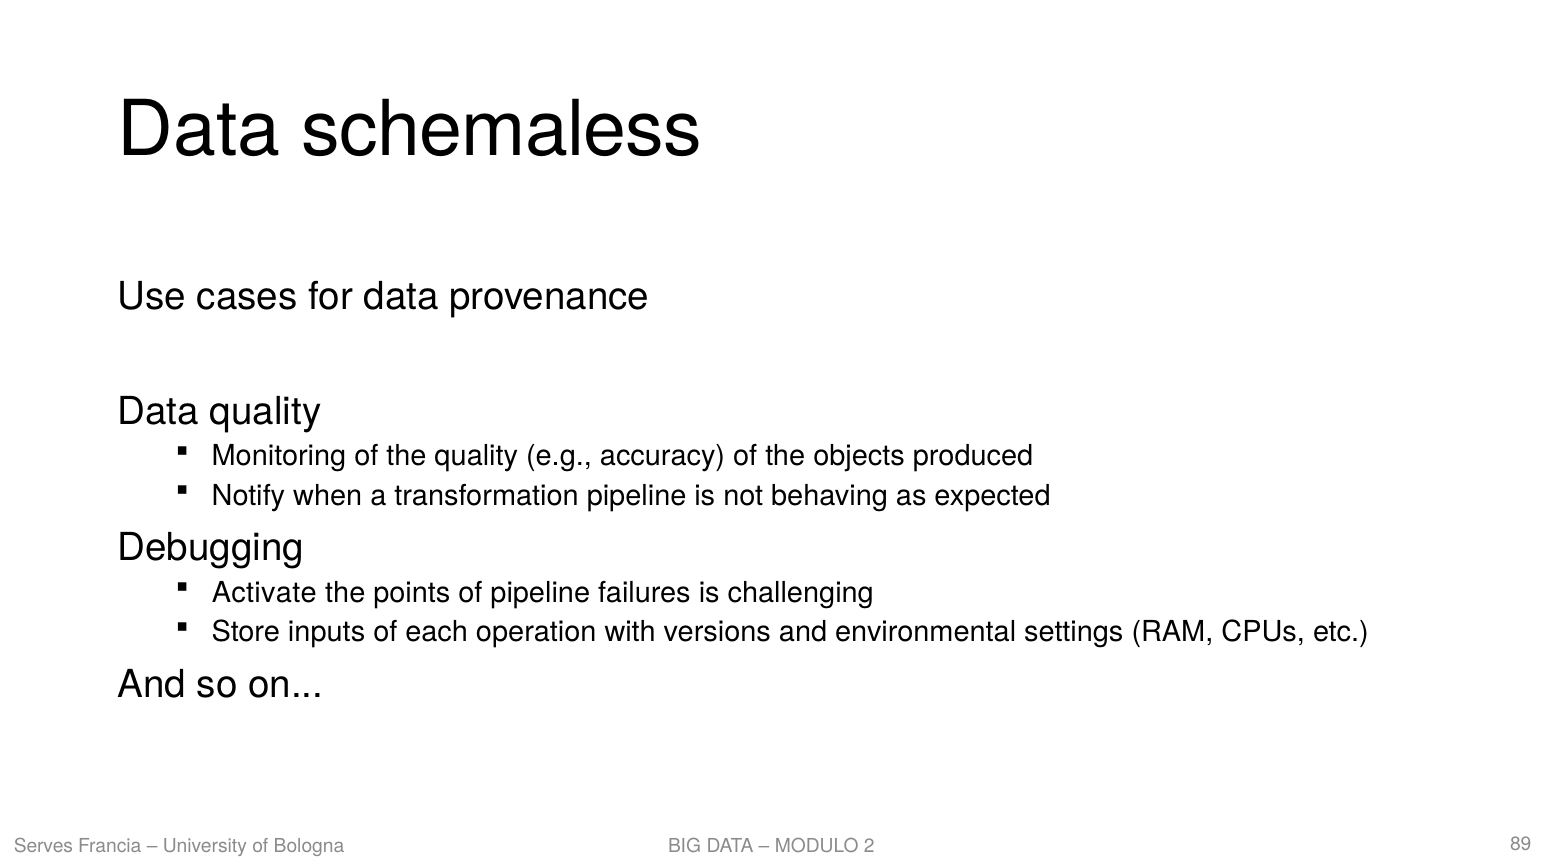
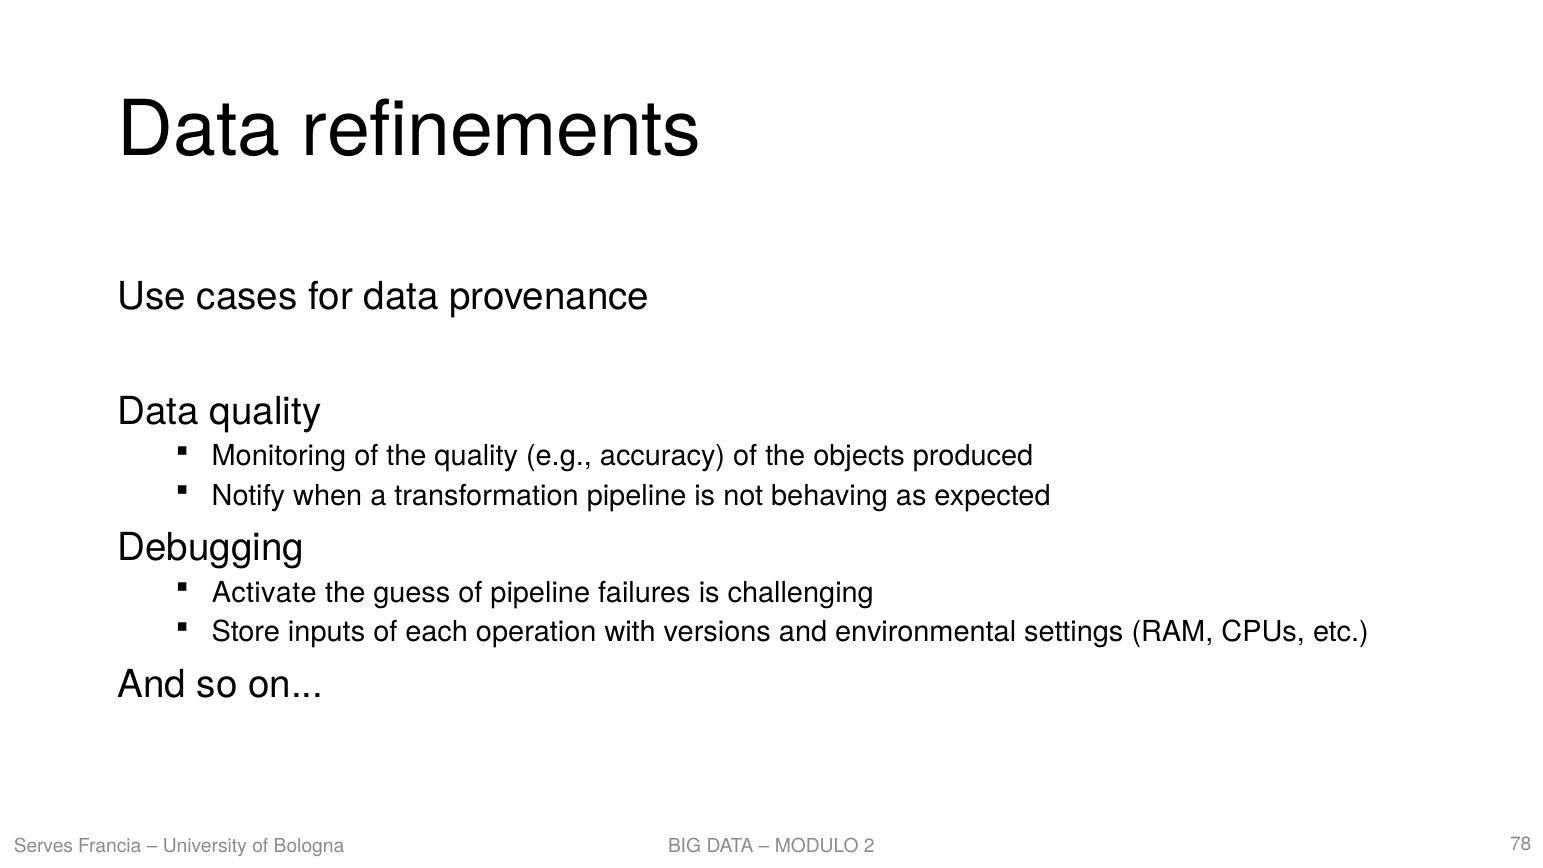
schemaless: schemaless -> refinements (502, 130)
points: points -> guess (412, 593)
89: 89 -> 78 (1521, 844)
